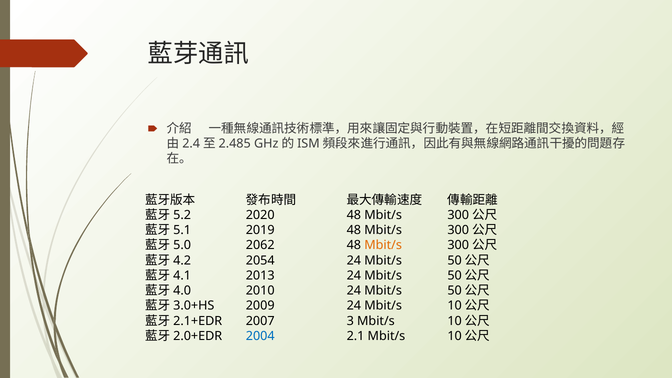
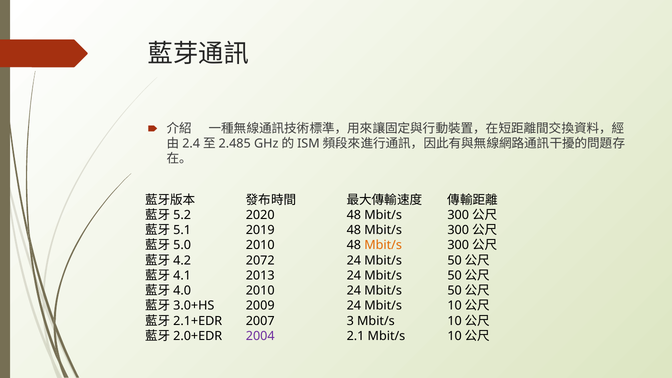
2062: 2062 -> 2010 (260, 245)
2054: 2054 -> 2072 (260, 260)
2004 colour: blue -> purple (260, 336)
